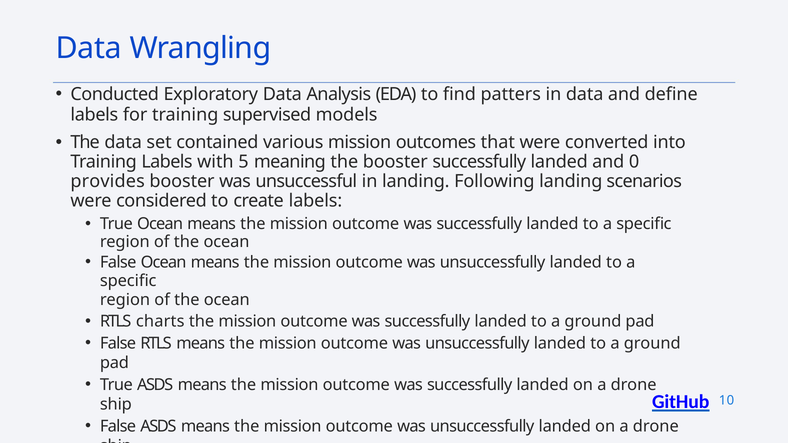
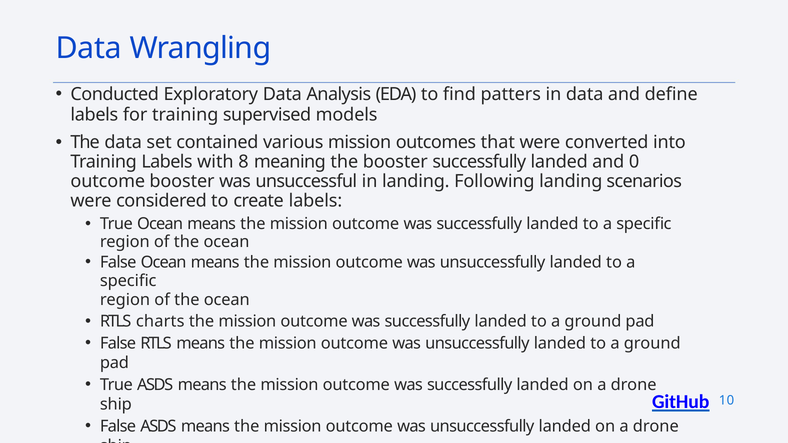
5: 5 -> 8 (243, 162)
provides: provides -> outcome (108, 181)
